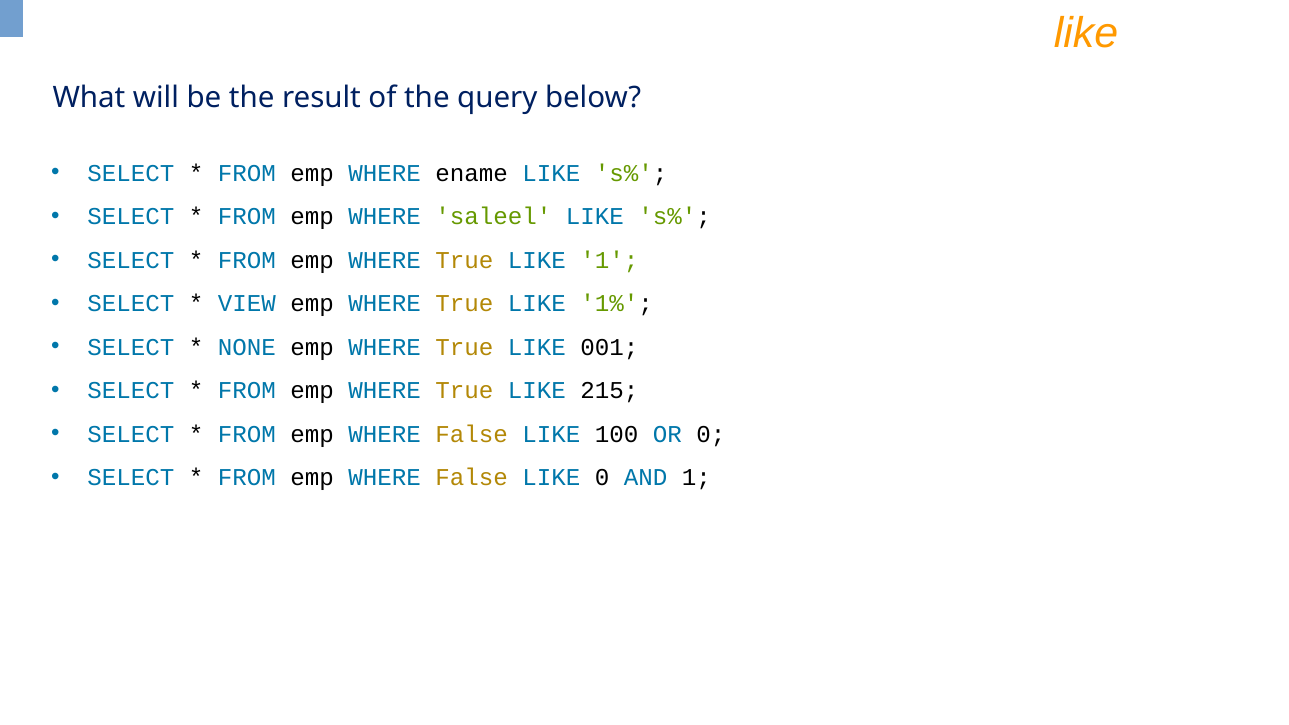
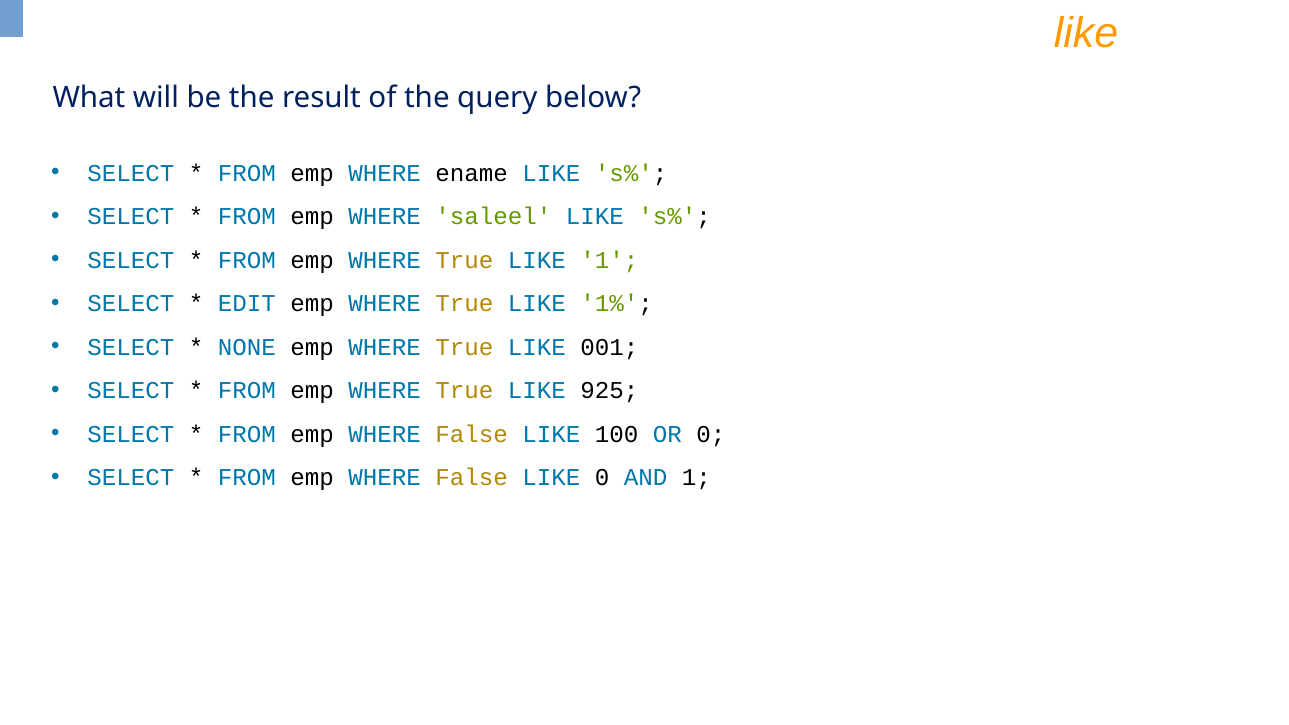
VIEW: VIEW -> EDIT (247, 304)
215: 215 -> 925 (609, 391)
